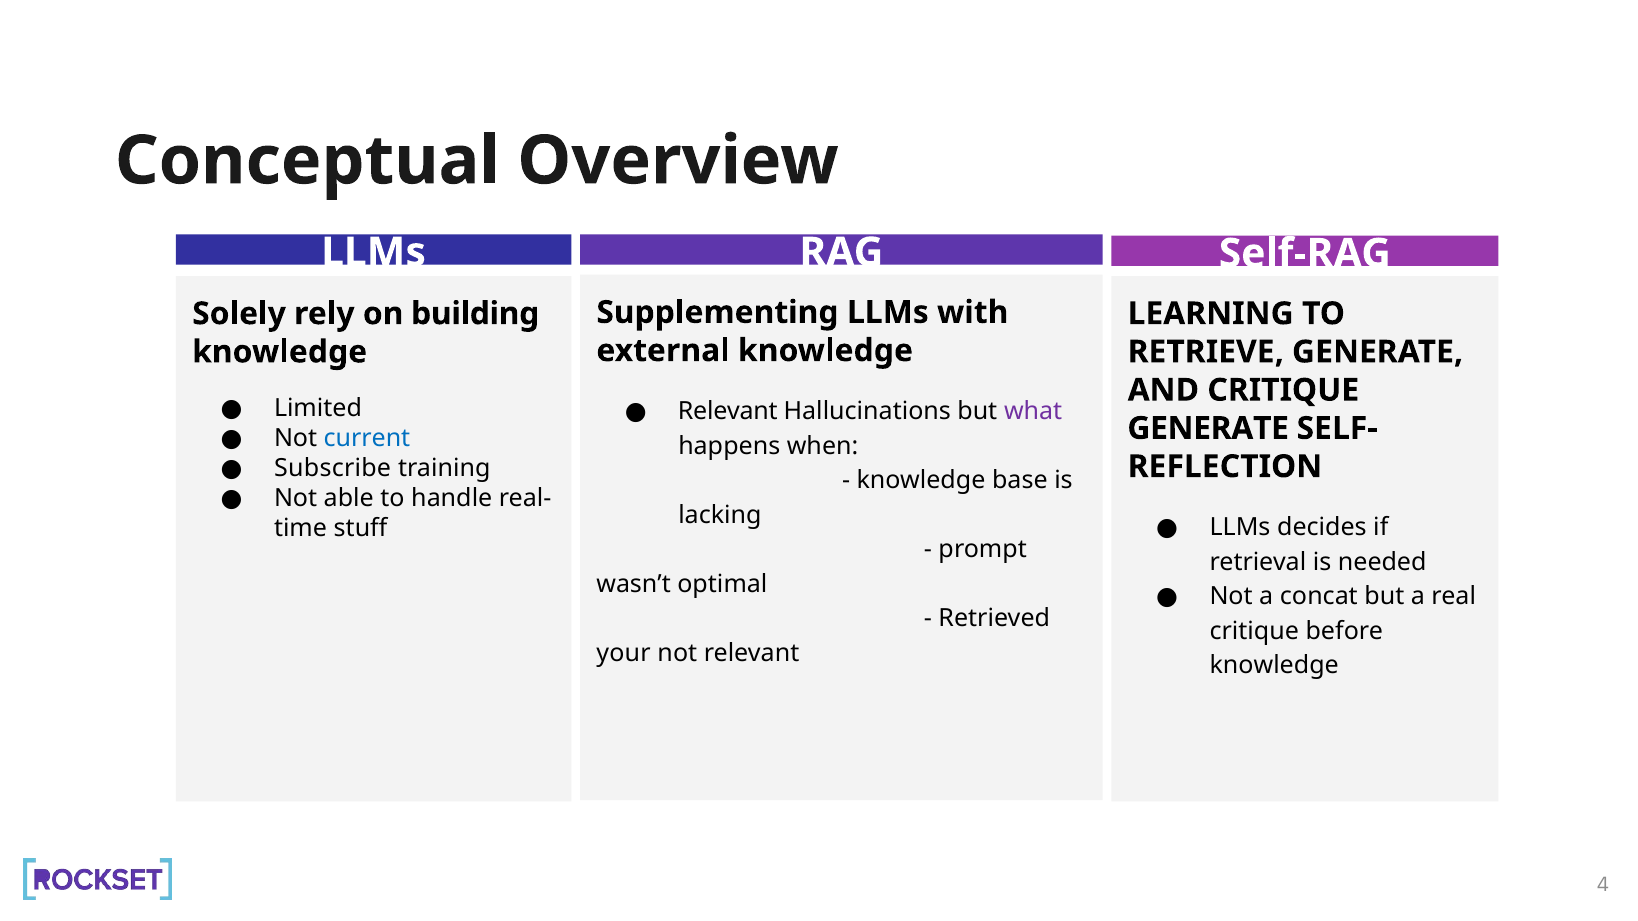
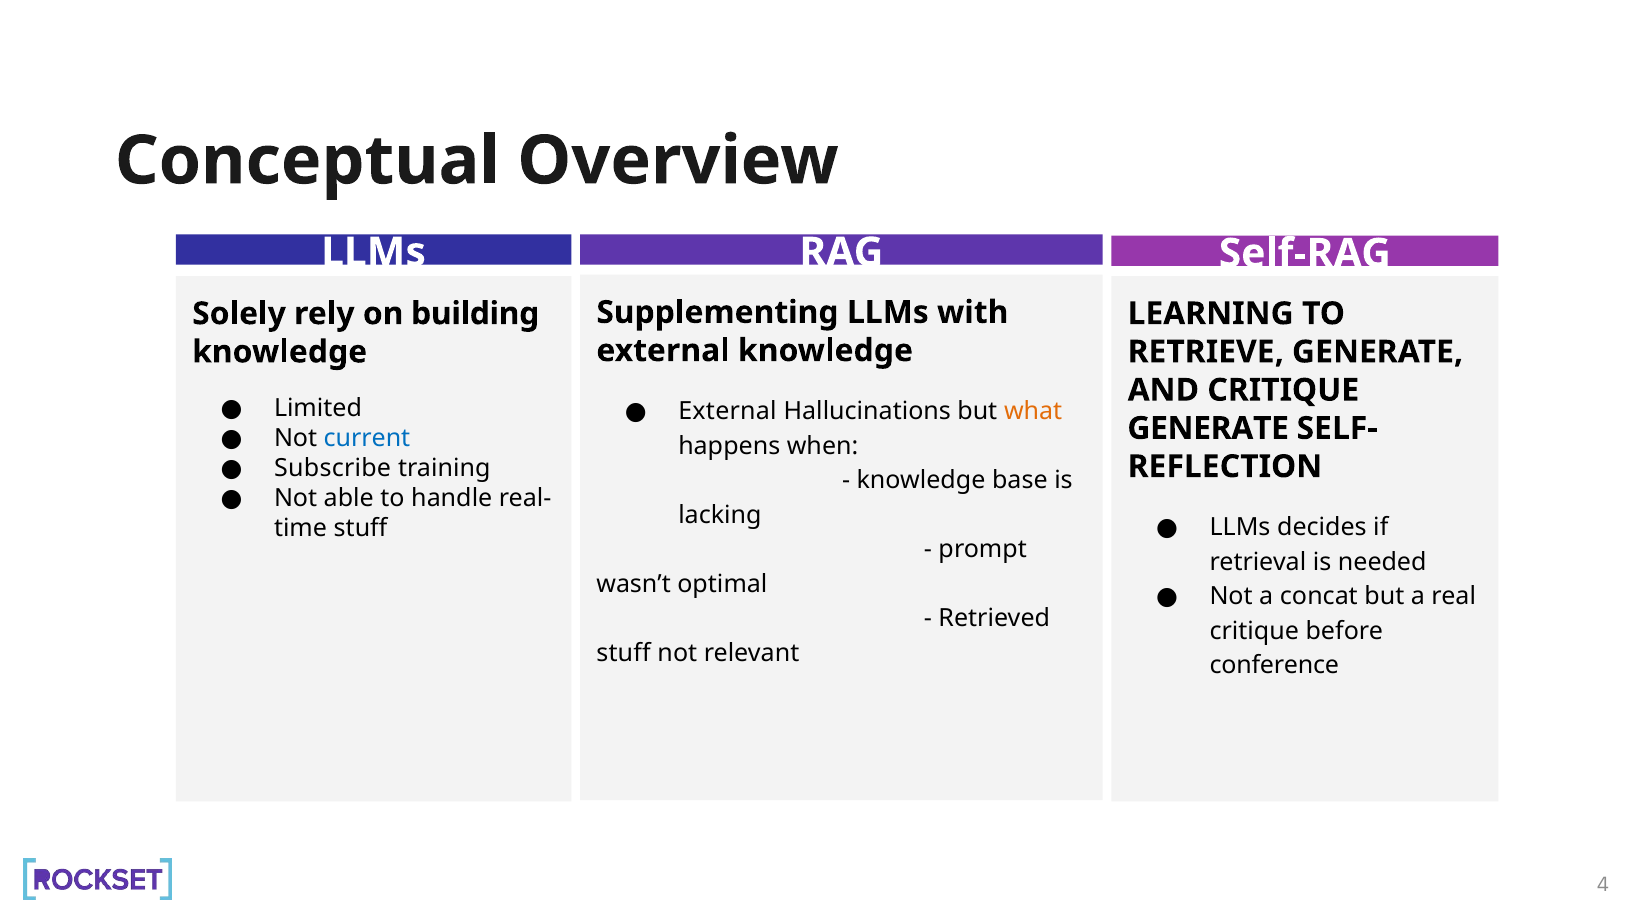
Relevant: Relevant -> External (728, 412)
what colour: purple -> orange (1033, 412)
your: your -> stuff (624, 653)
knowledge: knowledge -> conference (1274, 666)
